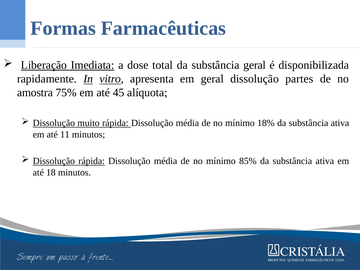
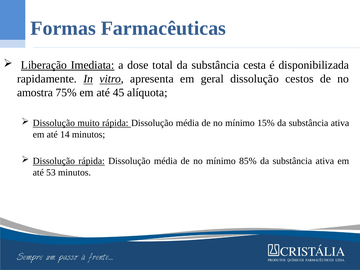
substância geral: geral -> cesta (255, 65)
partes: partes -> cestos (299, 79)
18%: 18% -> 15% (266, 123)
11: 11 -> 14 (65, 135)
18: 18 -> 53 (51, 172)
